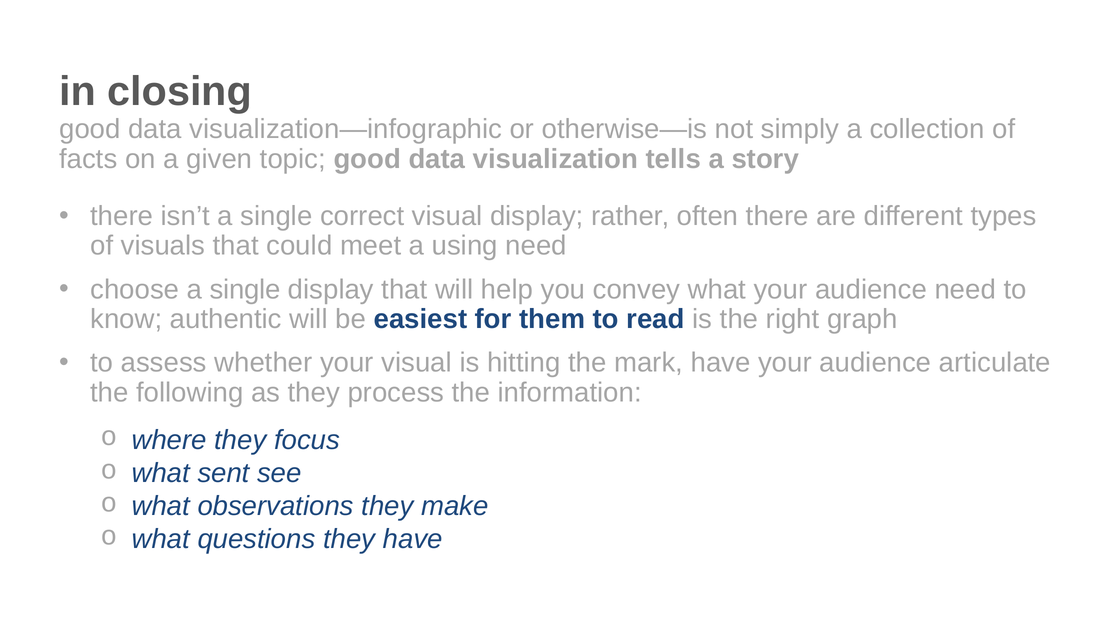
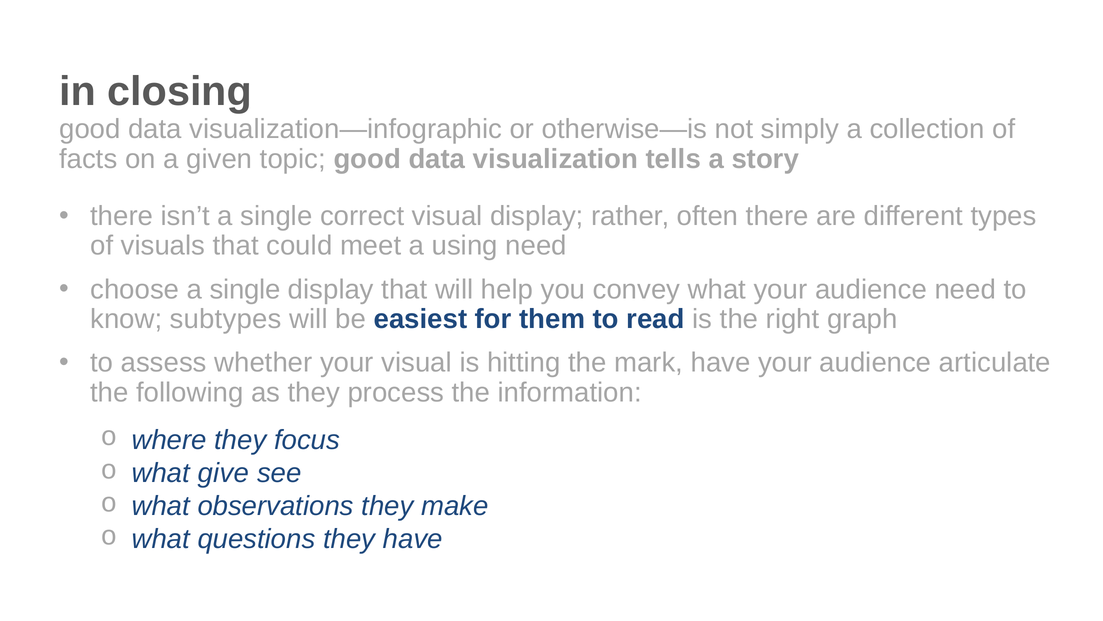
authentic: authentic -> subtypes (226, 319)
sent: sent -> give (223, 473)
